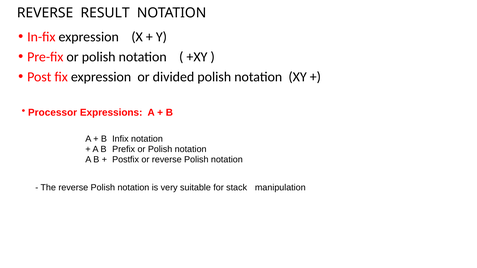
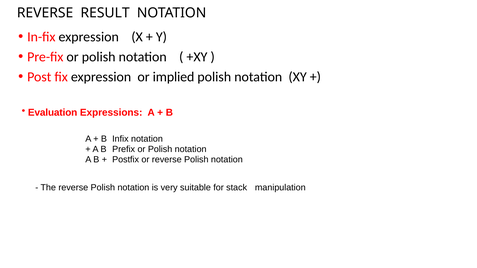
divided: divided -> implied (174, 77)
Processor: Processor -> Evaluation (53, 113)
